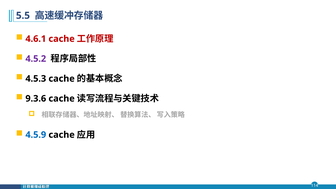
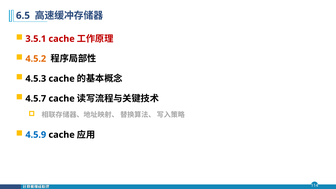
5.5: 5.5 -> 6.5 (23, 16)
4.6.1: 4.6.1 -> 3.5.1 (36, 39)
4.5.2 colour: purple -> orange (36, 59)
9.3.6: 9.3.6 -> 4.5.7 (36, 99)
